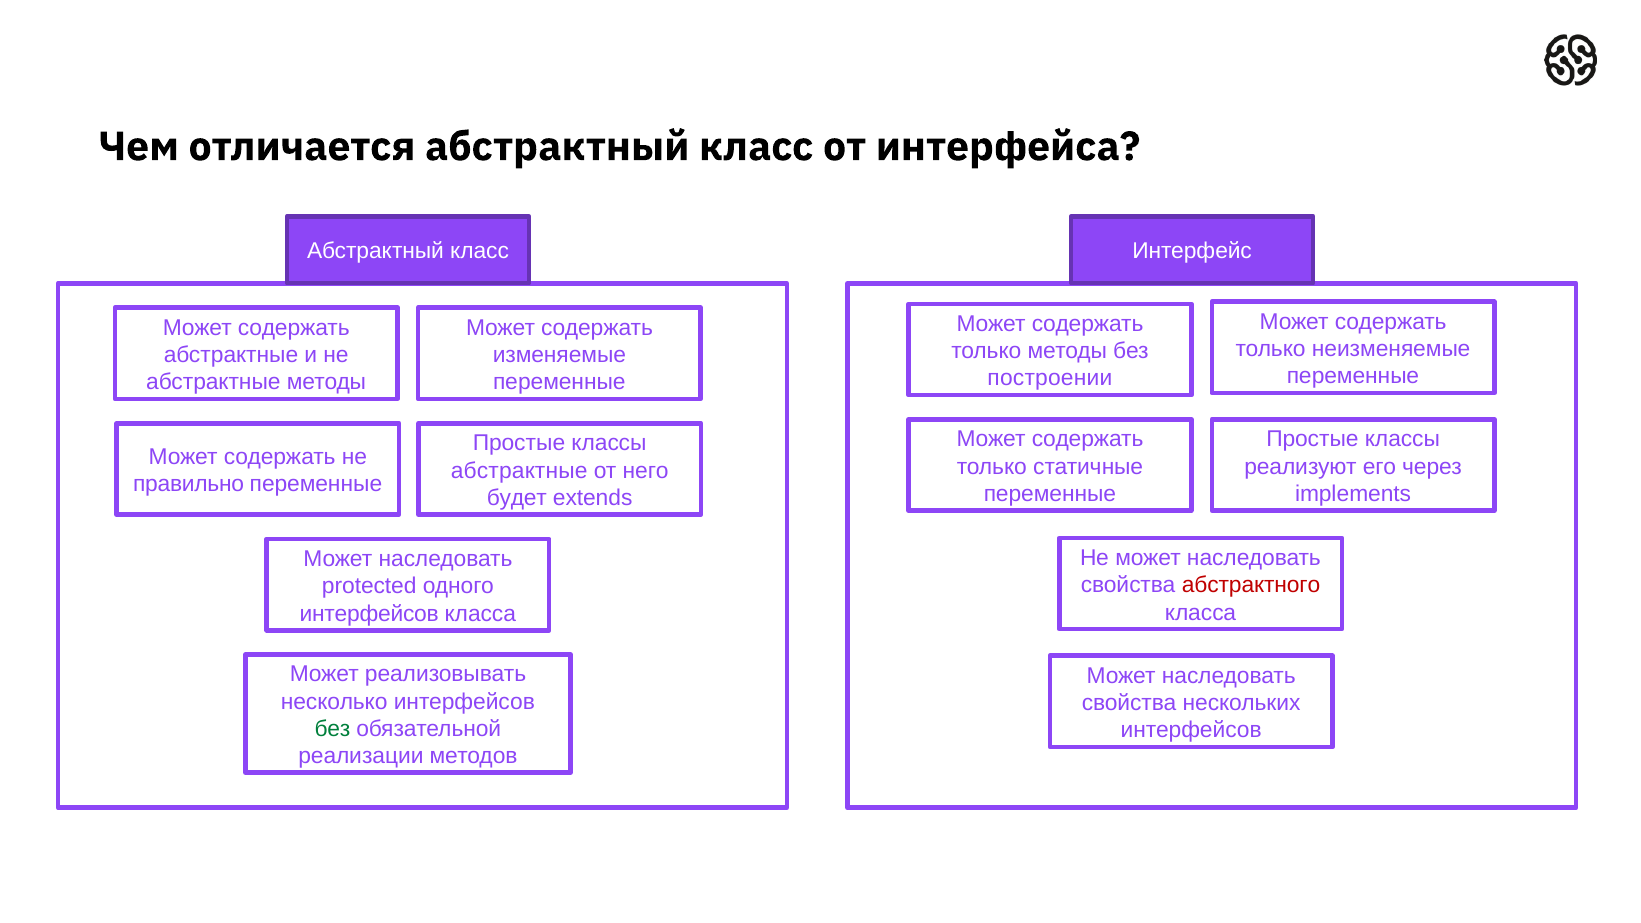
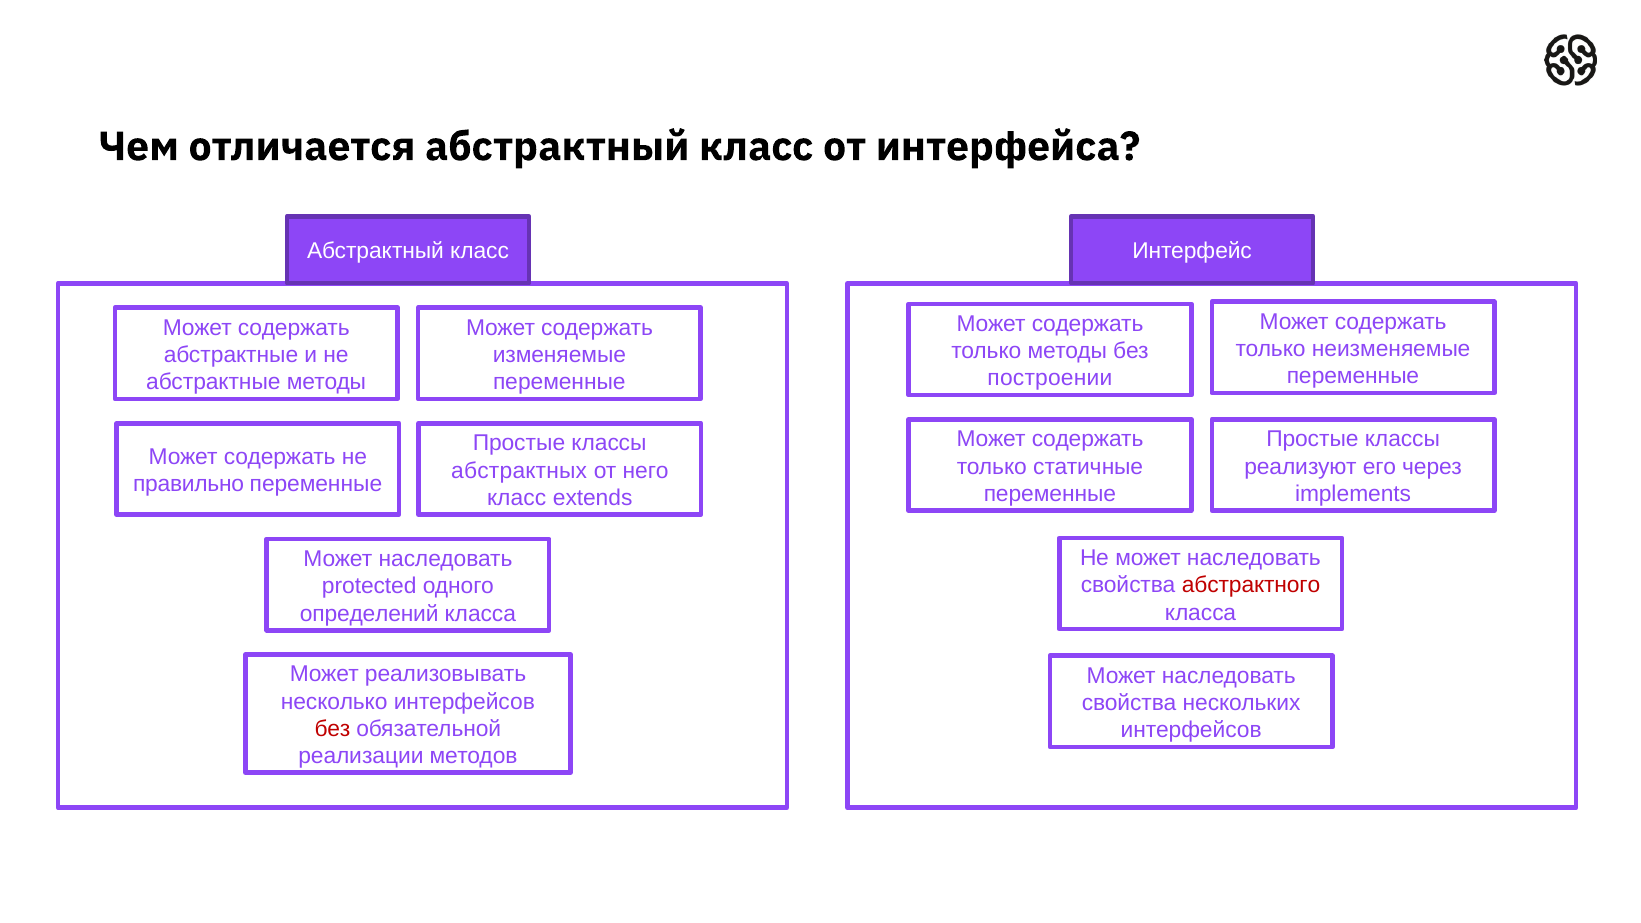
абстрактные: абстрактные -> абстрактных (519, 471)
будет: будет -> класс (517, 498)
интерфейсов: интерфейсов -> определений (369, 614)
без colour: green -> red (332, 729)
